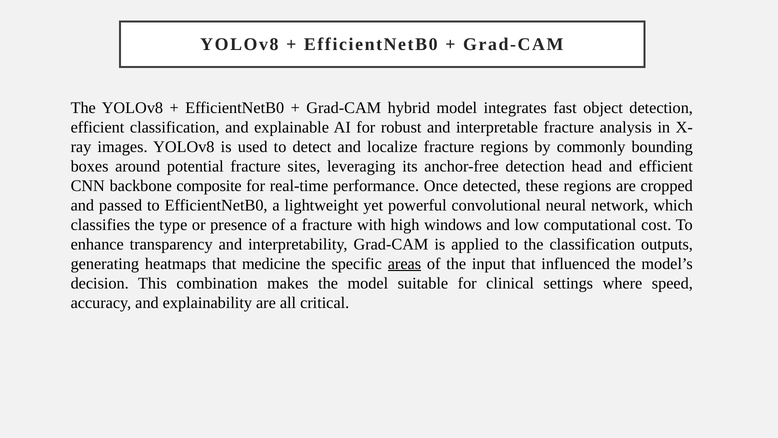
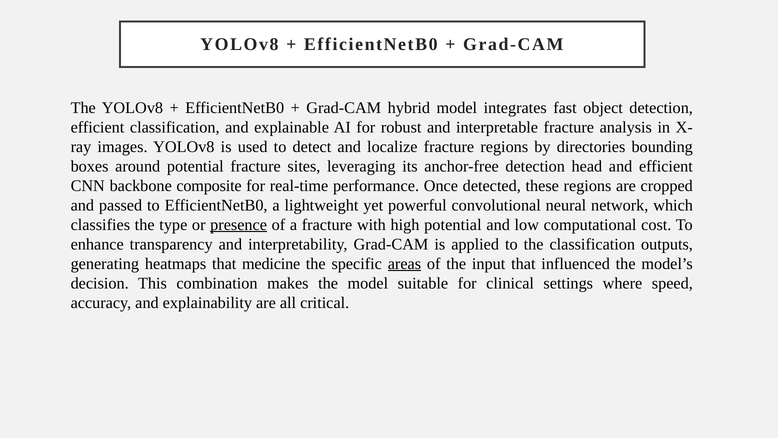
commonly: commonly -> directories (591, 147)
presence underline: none -> present (239, 225)
high windows: windows -> potential (453, 225)
